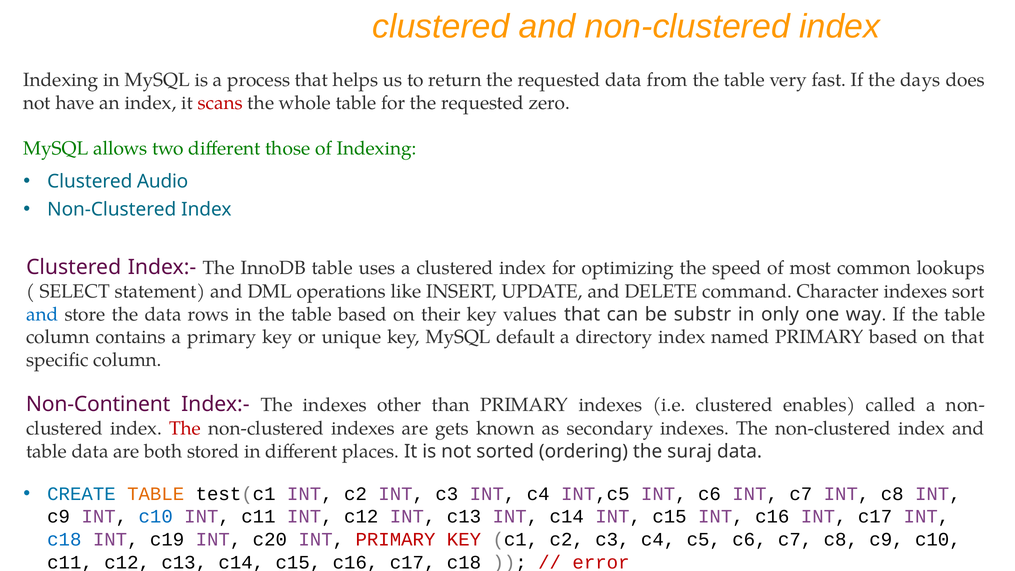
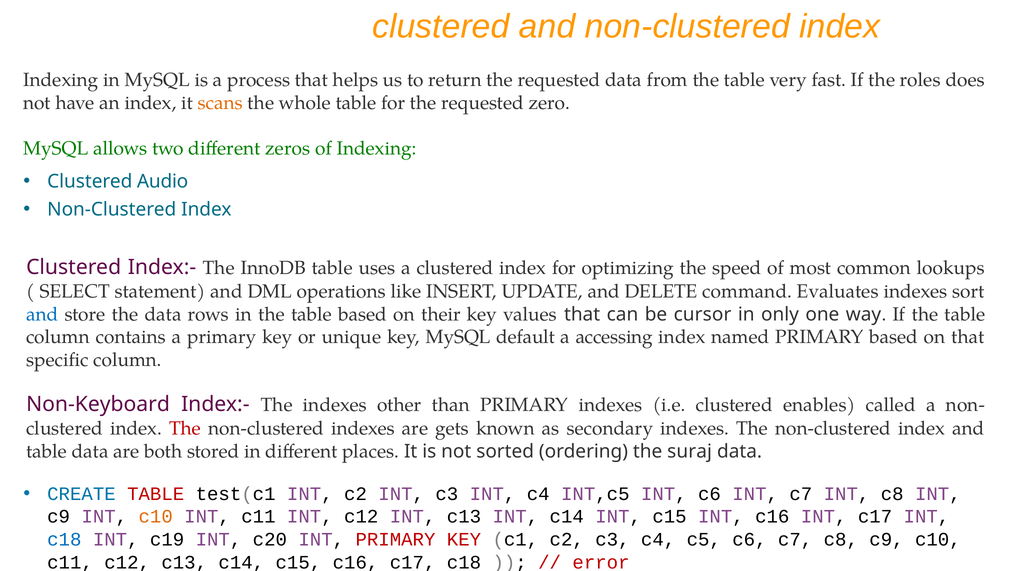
days: days -> roles (920, 80)
scans colour: red -> orange (220, 103)
those: those -> zeros (288, 149)
Character: Character -> Evaluates (838, 291)
substr: substr -> cursor (703, 314)
directory: directory -> accessing (614, 337)
Non-Continent: Non-Continent -> Non-Keyboard (98, 404)
TABLE colour: orange -> red (156, 494)
c10 colour: blue -> orange (156, 517)
